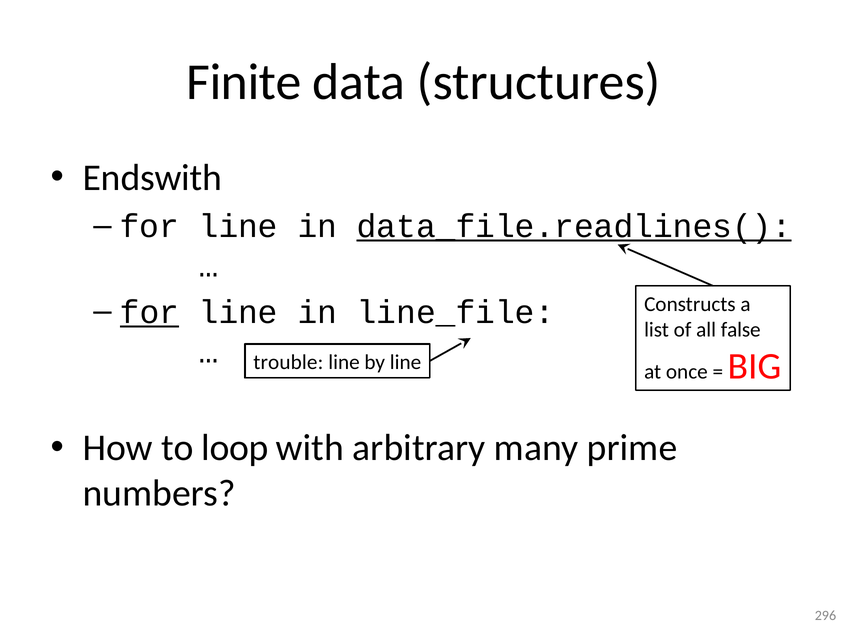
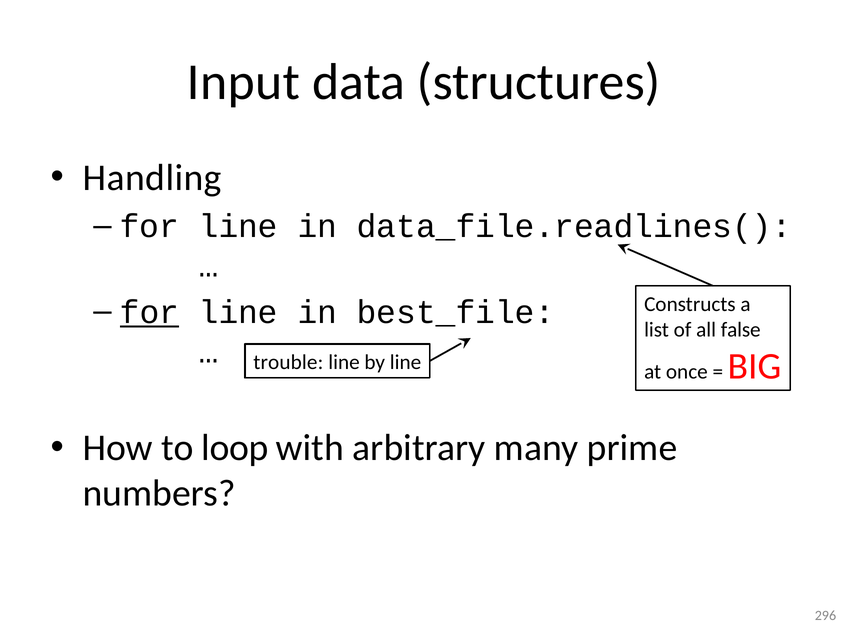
Finite: Finite -> Input (243, 82)
Endswith: Endswith -> Handling (152, 178)
data_file.readlines( underline: present -> none (574, 227)
line_file: line_file -> best_file (456, 312)
